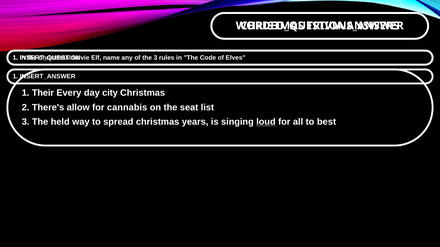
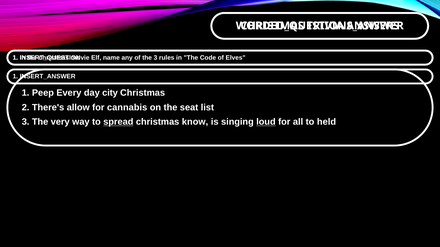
Their: Their -> Peep (43, 93)
held: held -> very (60, 122)
spread underline: none -> present (118, 122)
years: years -> know (195, 122)
best: best -> held (327, 122)
